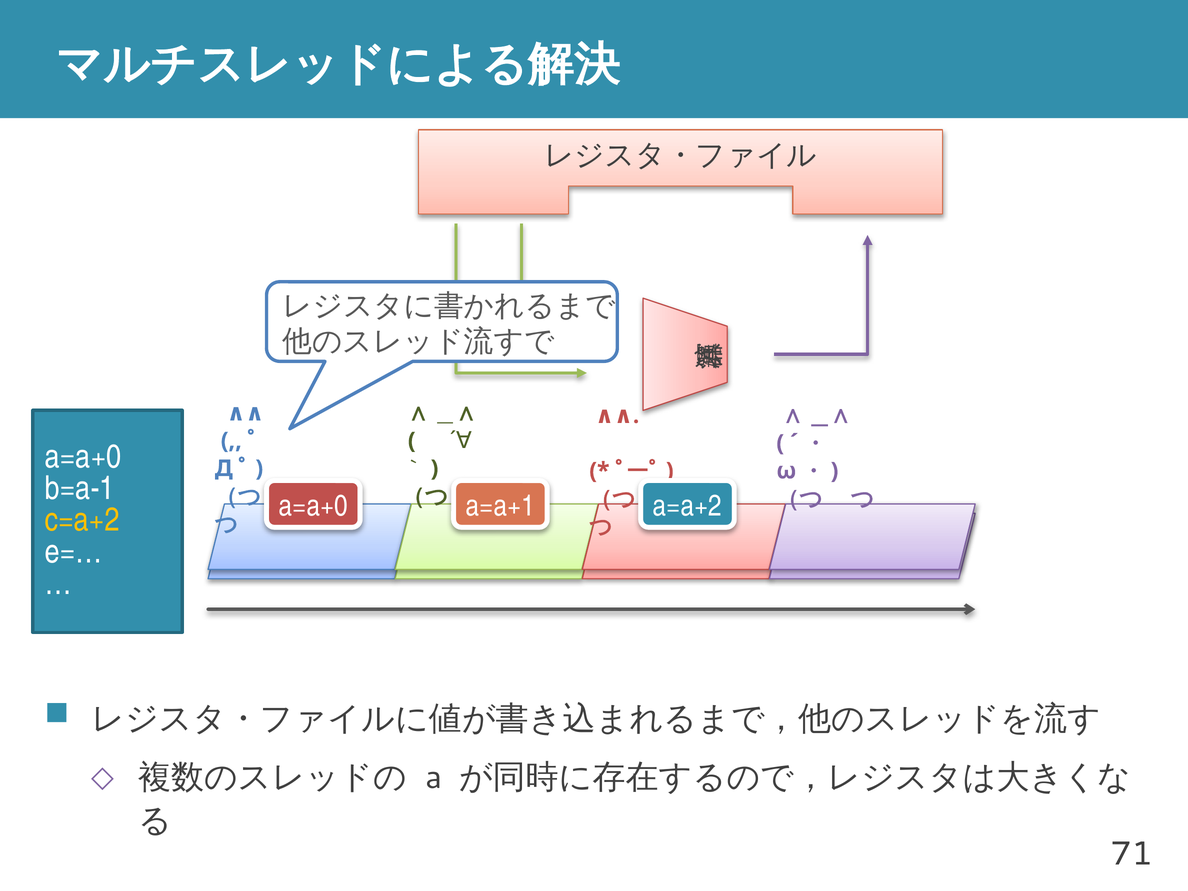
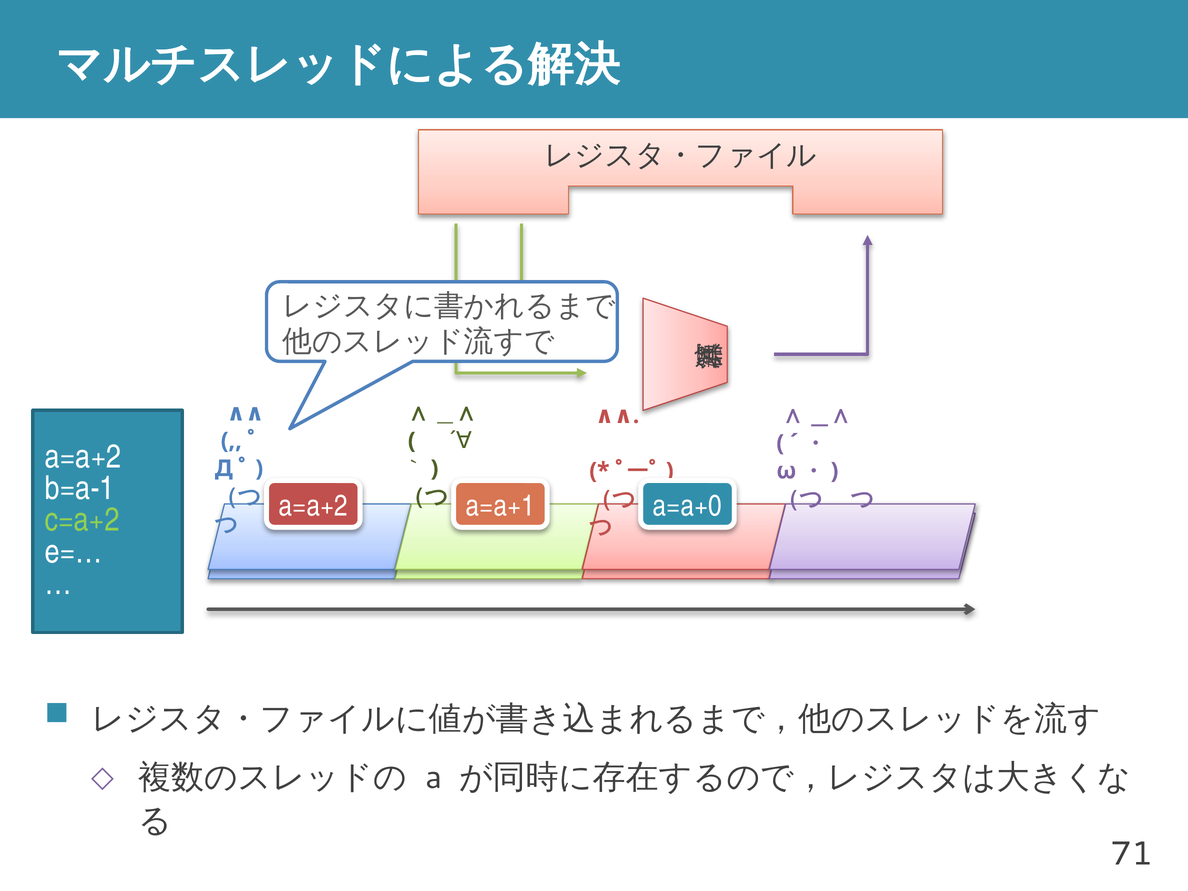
a=a+0: a=a+0 -> a=a+2 (83, 457)
a=a+0: a=a+0 -> a=a+2 (313, 506)
a=a+2: a=a+2 -> a=a+0 (687, 506)
c=a+2 colour: yellow -> light green (82, 520)
